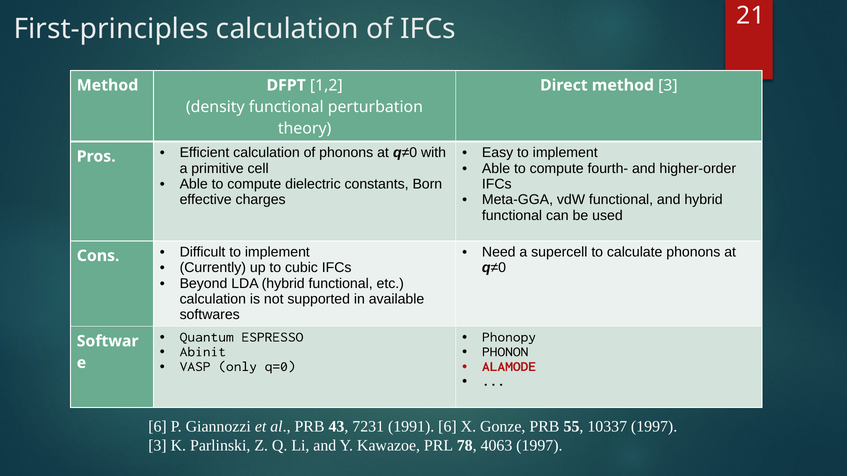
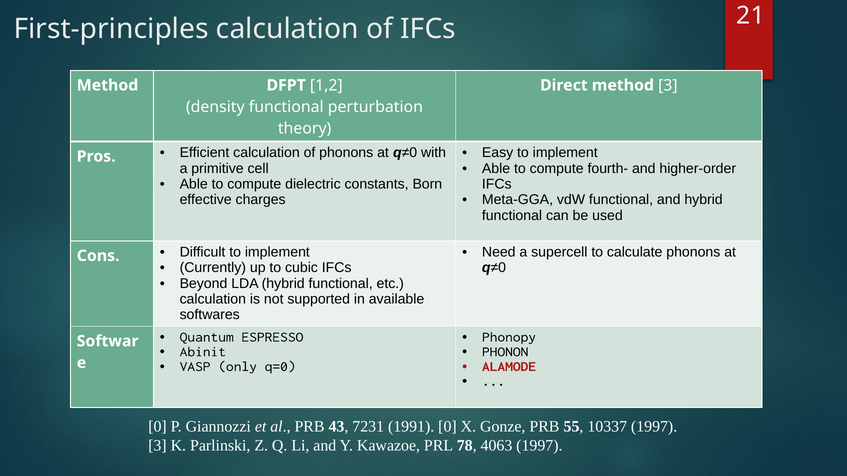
6: 6 -> 0 (157, 427)
1991 6: 6 -> 0 (447, 427)
